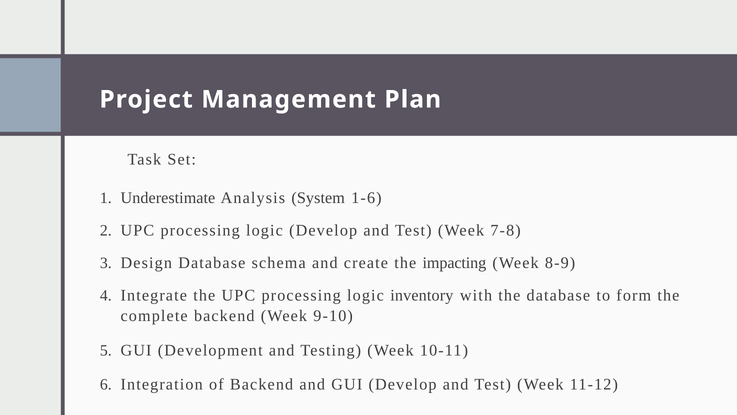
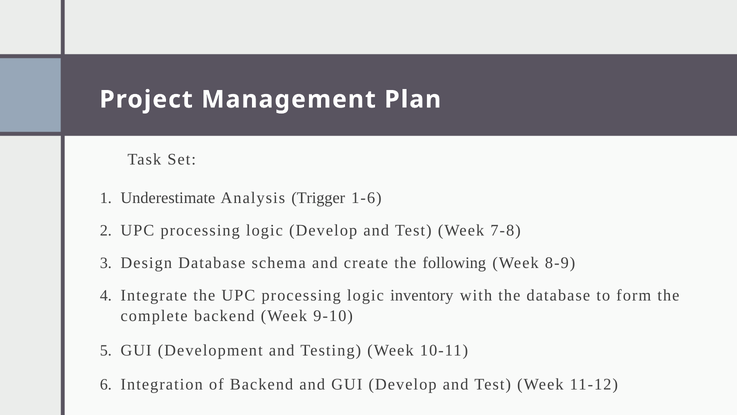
System: System -> Trigger (318, 198)
impacting: impacting -> following (454, 263)
